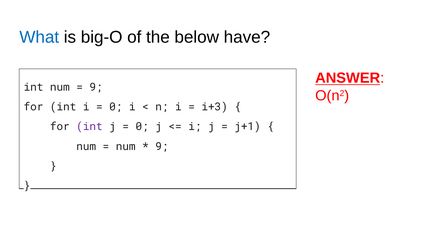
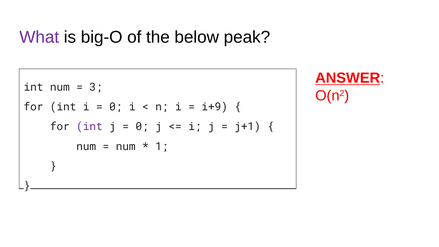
What colour: blue -> purple (39, 37)
have: have -> peak (247, 37)
9: 9 -> 3 (96, 87)
i+3: i+3 -> i+9 (215, 107)
9: 9 -> 1 (162, 146)
